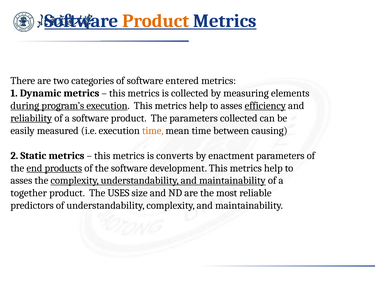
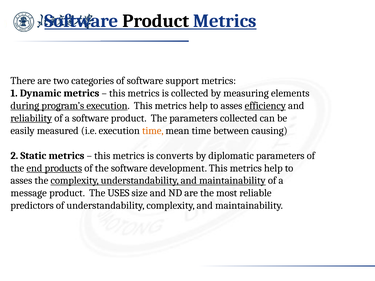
Product colour: orange -> black (156, 21)
entered: entered -> support (182, 81)
enactment: enactment -> diplomatic (231, 156)
together: together -> message (29, 193)
